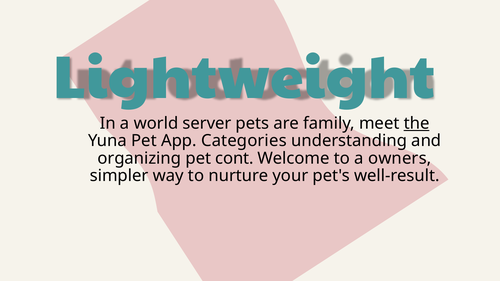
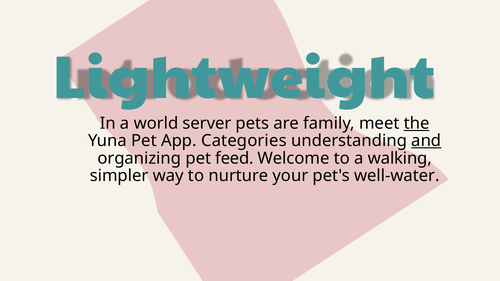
and underline: none -> present (426, 141)
cont: cont -> feed (234, 158)
owners: owners -> walking (400, 158)
well-result: well-result -> well-water (397, 176)
